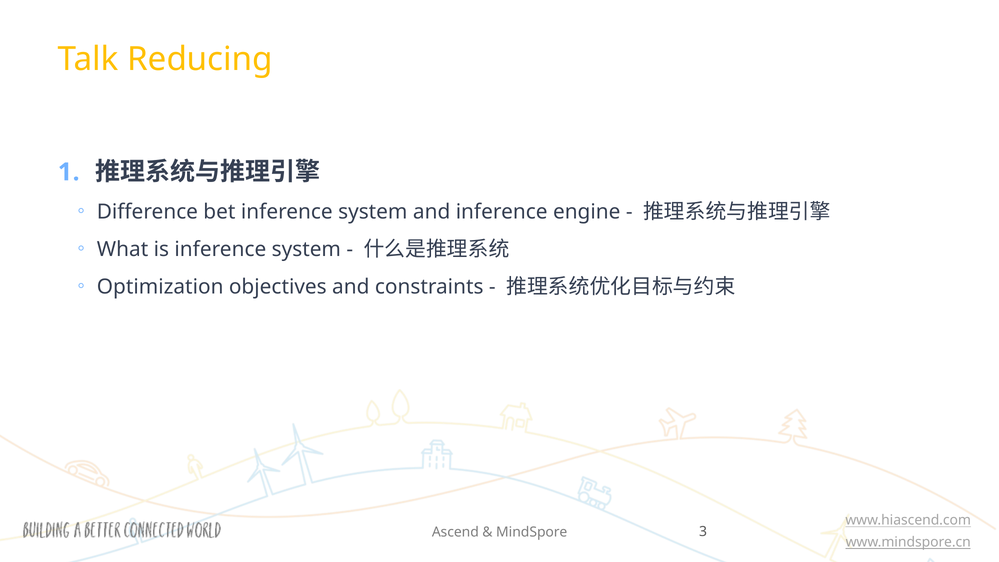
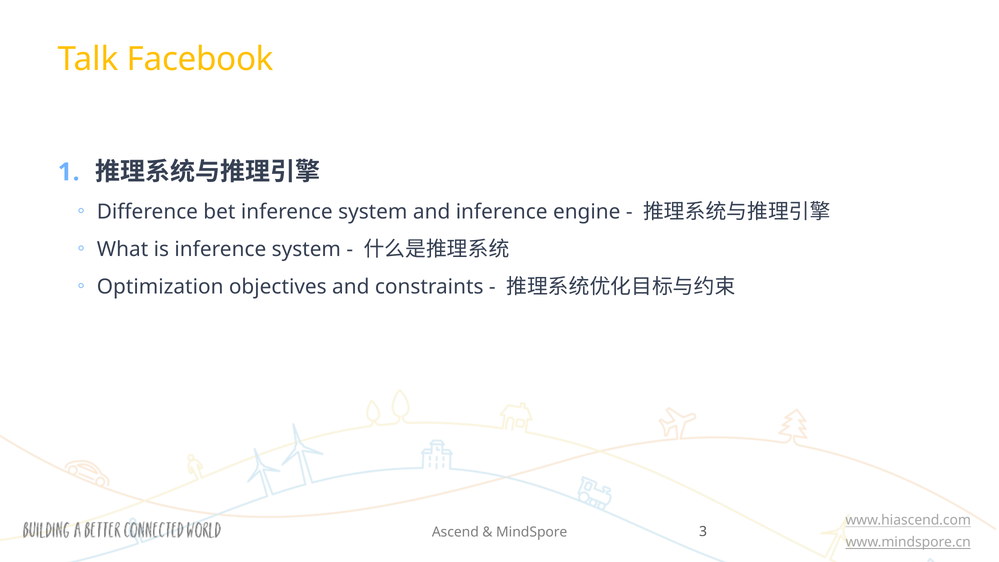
Reducing: Reducing -> Facebook (200, 59)
